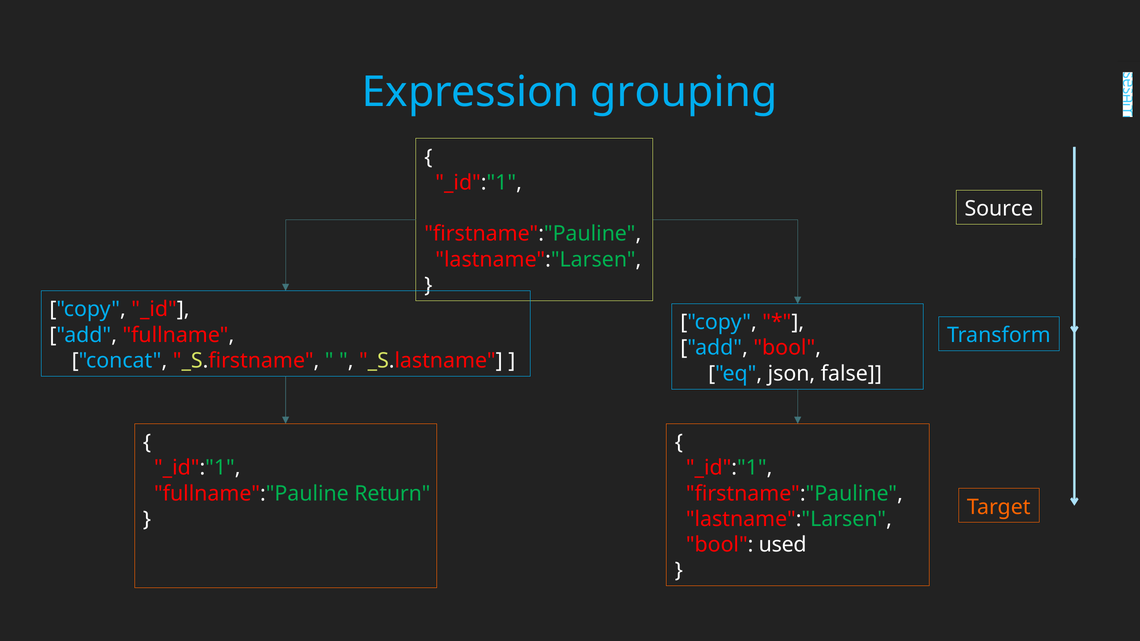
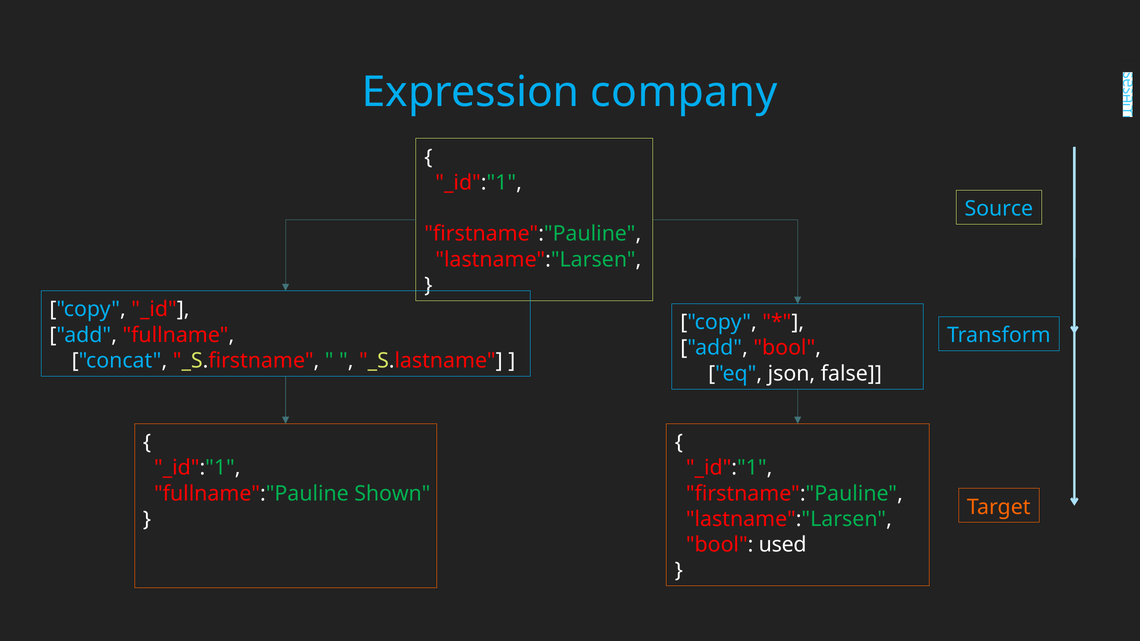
grouping: grouping -> company (684, 92)
Source colour: white -> light blue (999, 209)
Return: Return -> Shown (392, 494)
